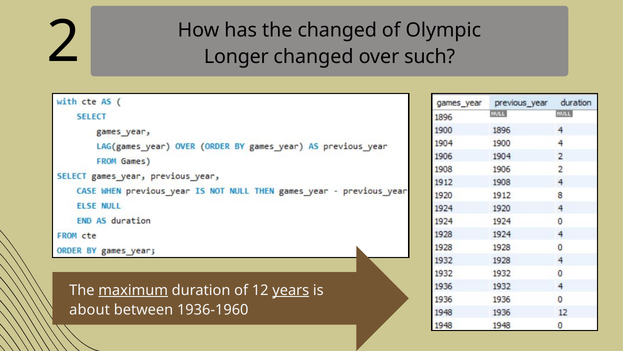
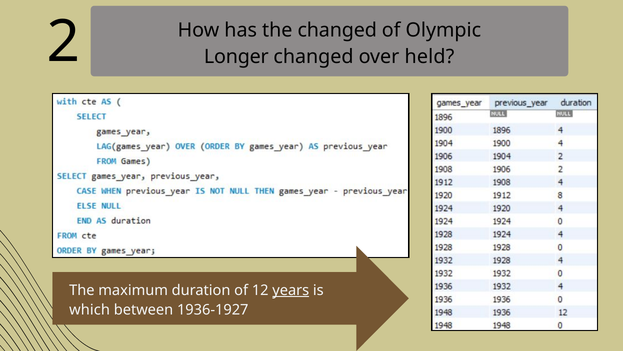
such: such -> held (429, 57)
maximum underline: present -> none (133, 290)
about: about -> which (90, 310)
1936-1960: 1936-1960 -> 1936-1927 (213, 310)
